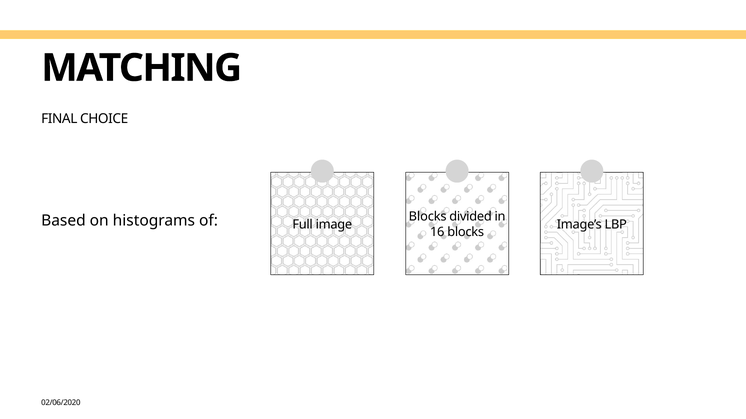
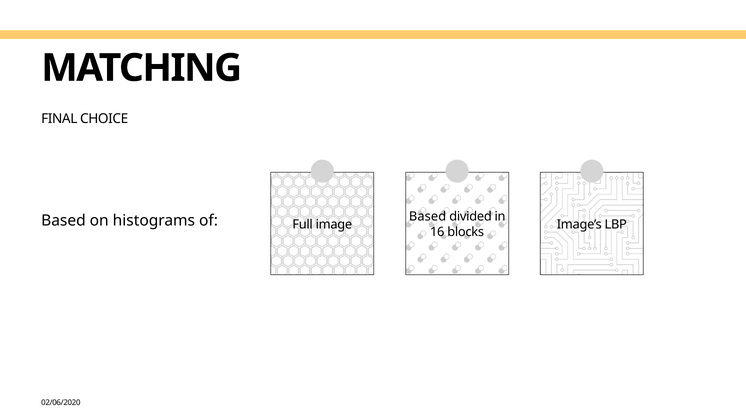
Blocks: Blocks -> Based (428, 217)
